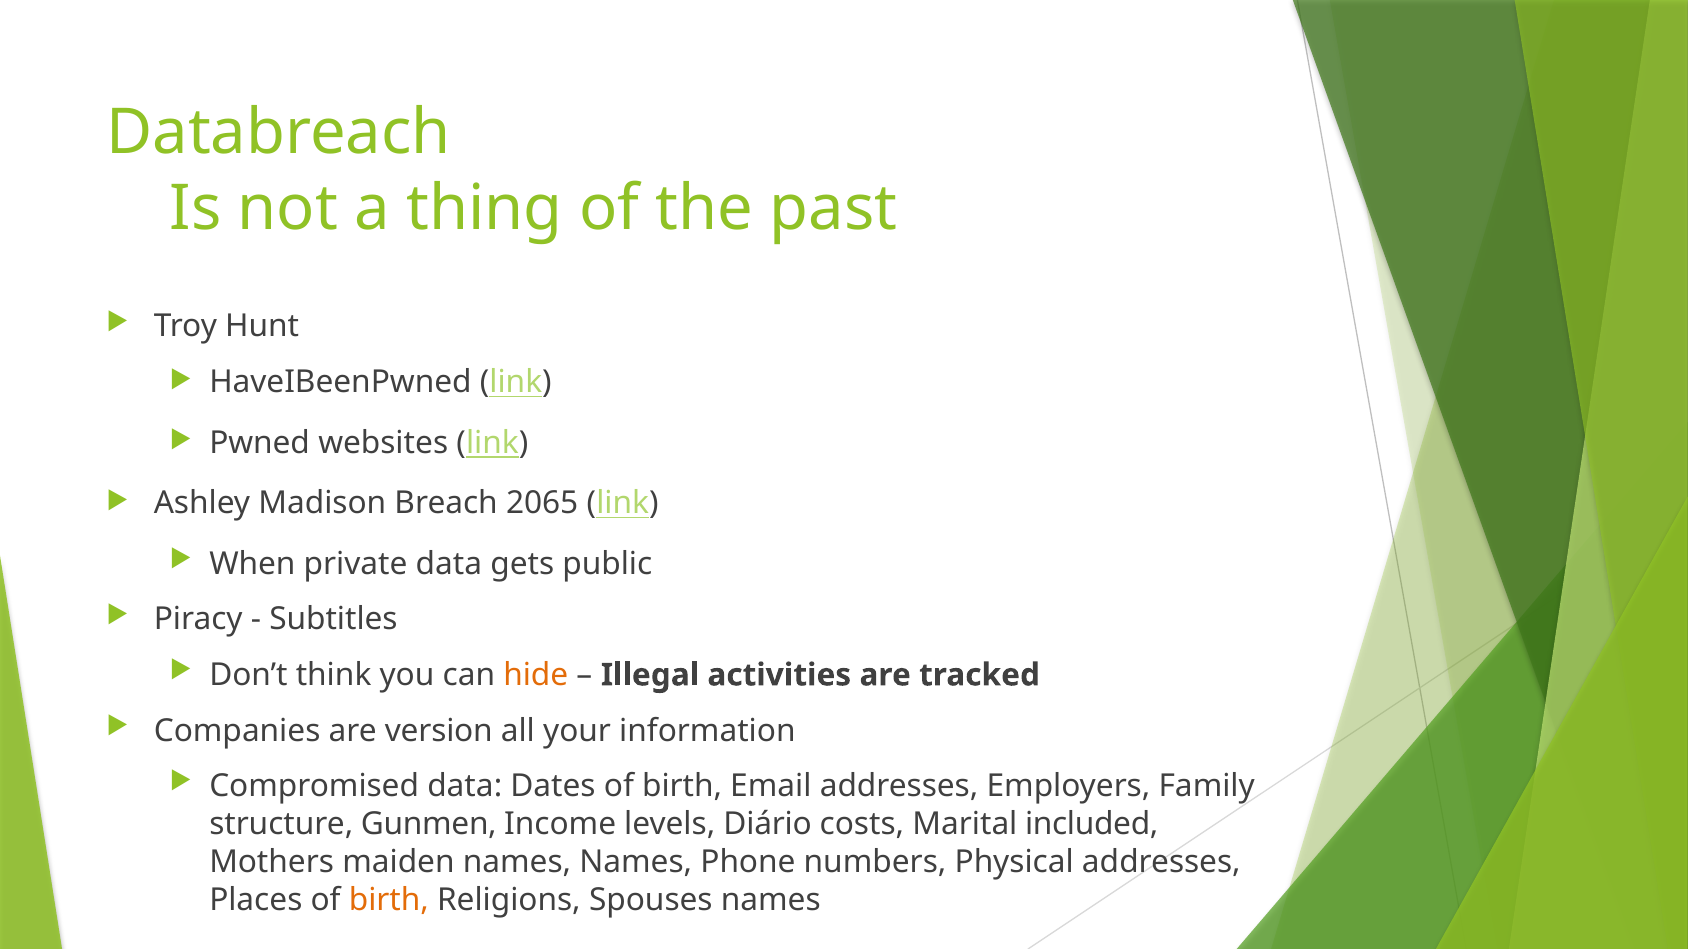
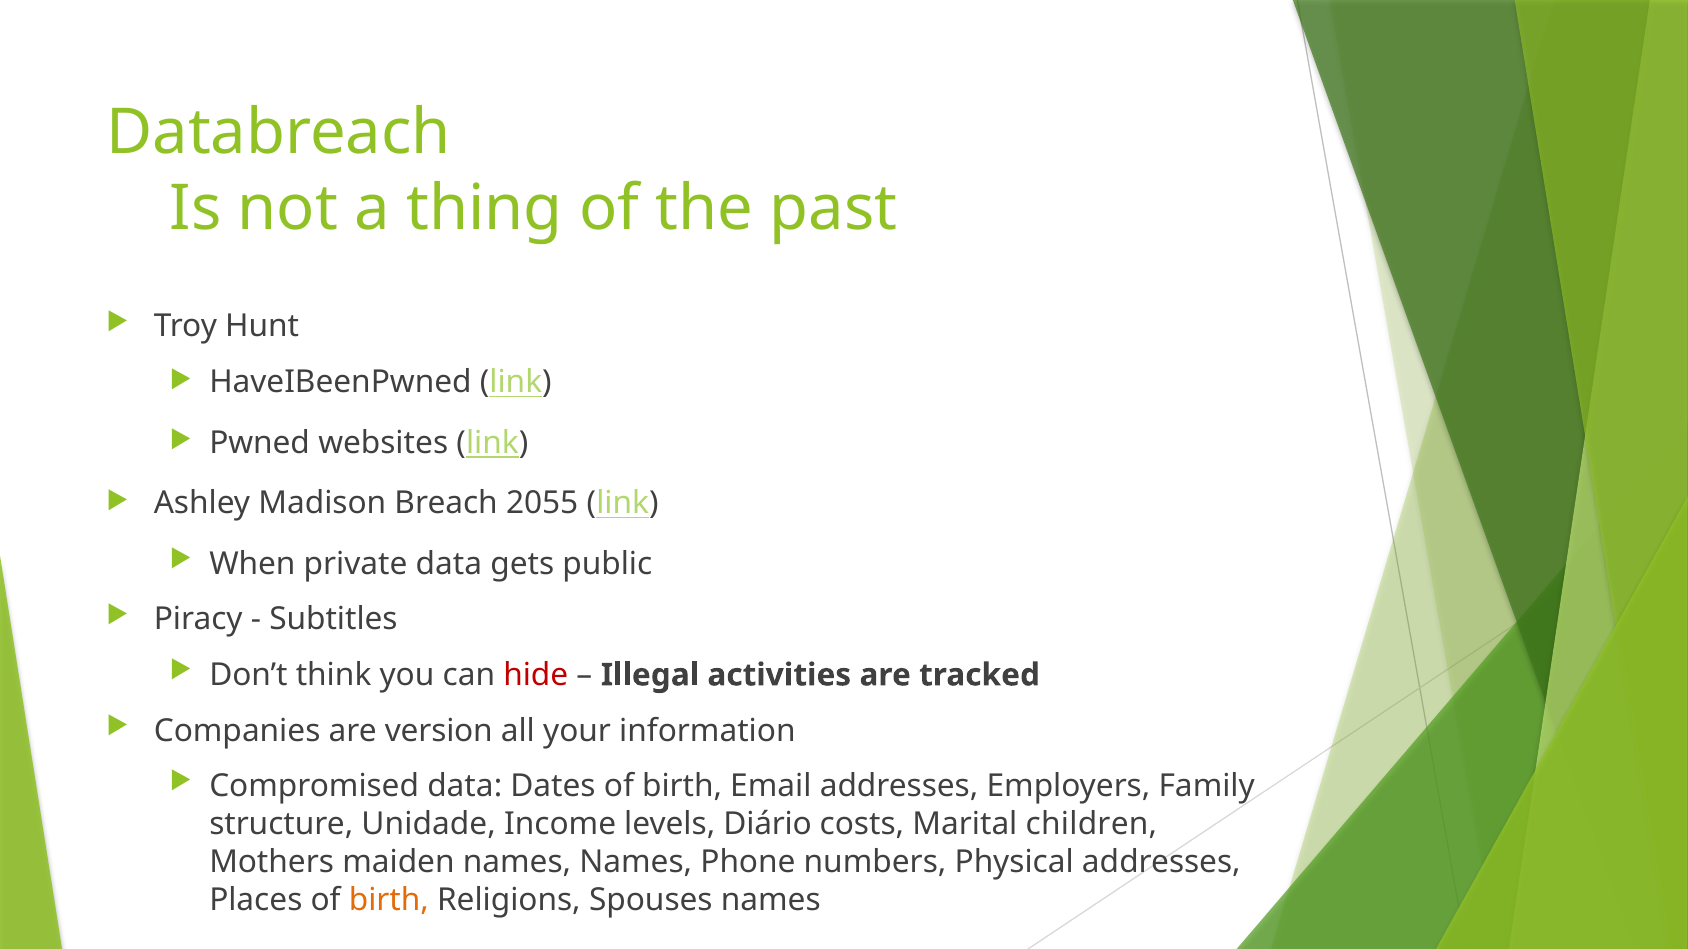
2065: 2065 -> 2055 (542, 504)
hide colour: orange -> red (536, 675)
Gunmen: Gunmen -> Unidade (429, 825)
included: included -> children (1091, 825)
